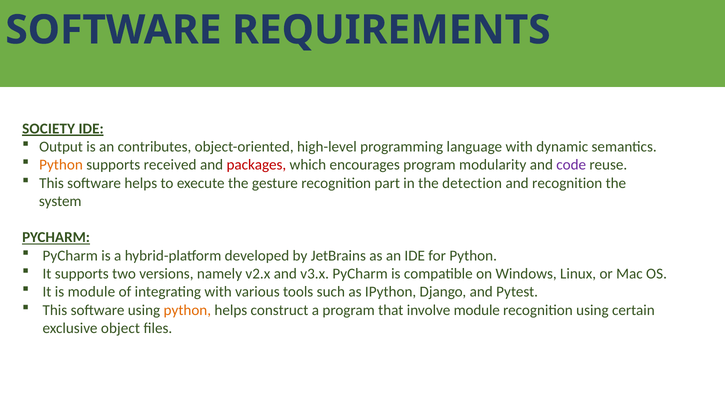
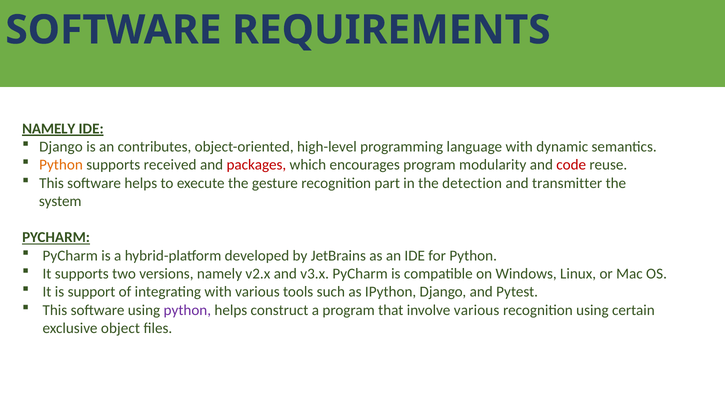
SOCIETY: SOCIETY -> NAMELY (49, 129)
Output: Output -> Django (61, 147)
code colour: purple -> red (571, 165)
and recognition: recognition -> transmitter (567, 183)
is module: module -> support (91, 292)
python colour: orange -> purple (187, 310)
involve module: module -> various (477, 310)
